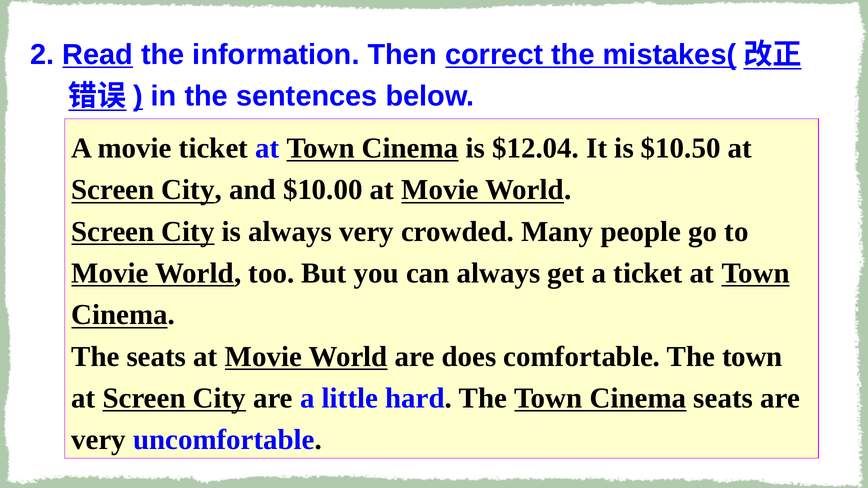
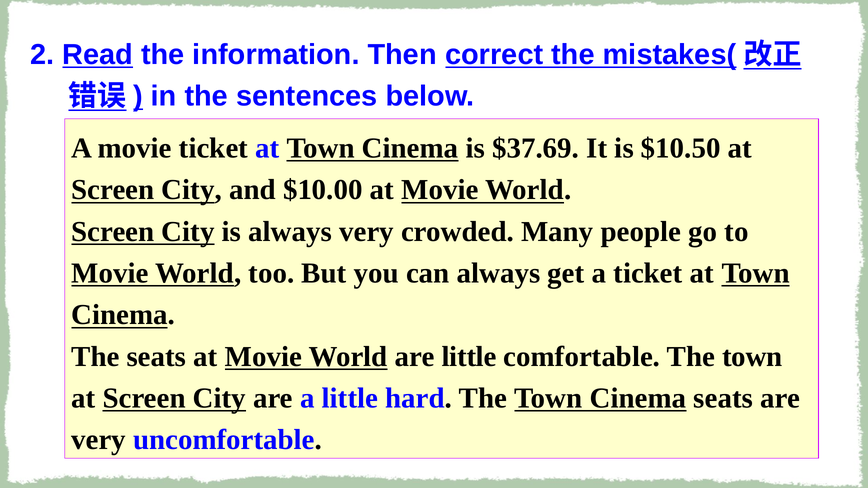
$12.04: $12.04 -> $37.69 (536, 148)
are does: does -> little (469, 357)
